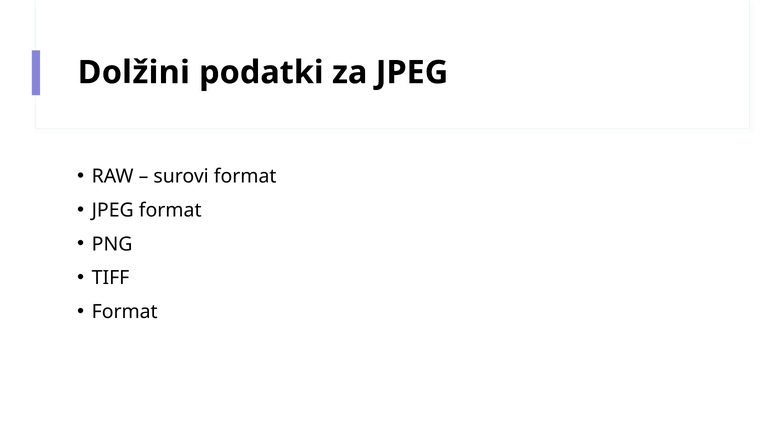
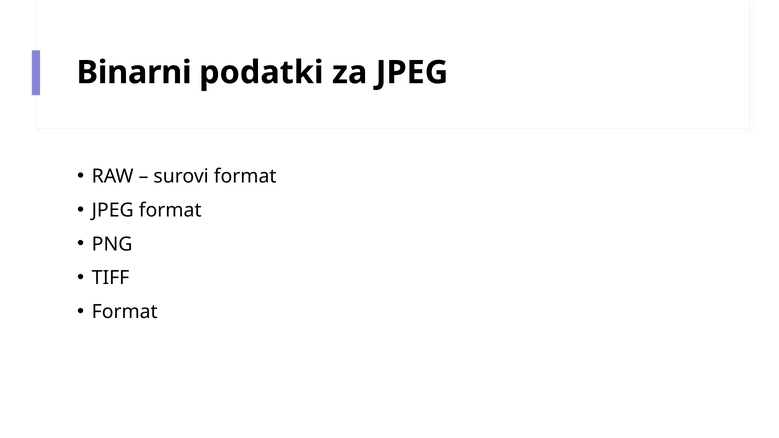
Dolžini: Dolžini -> Binarni (134, 73)
